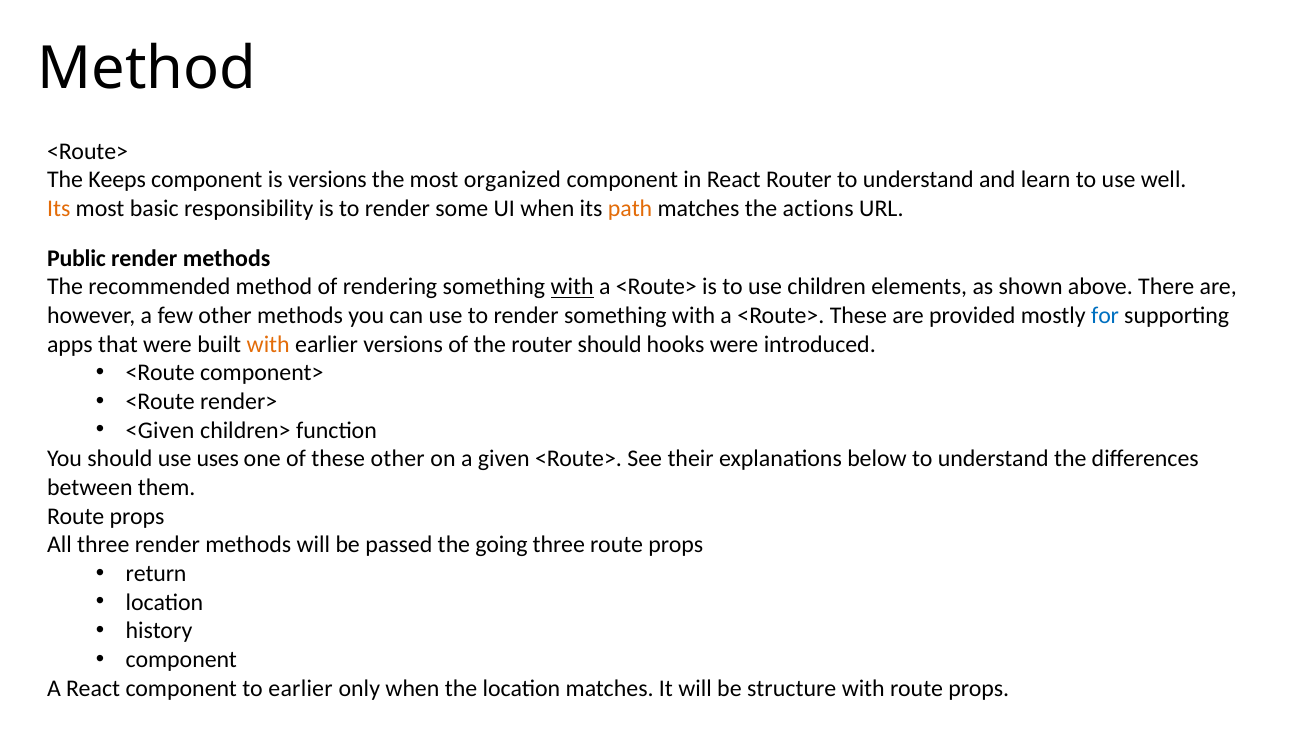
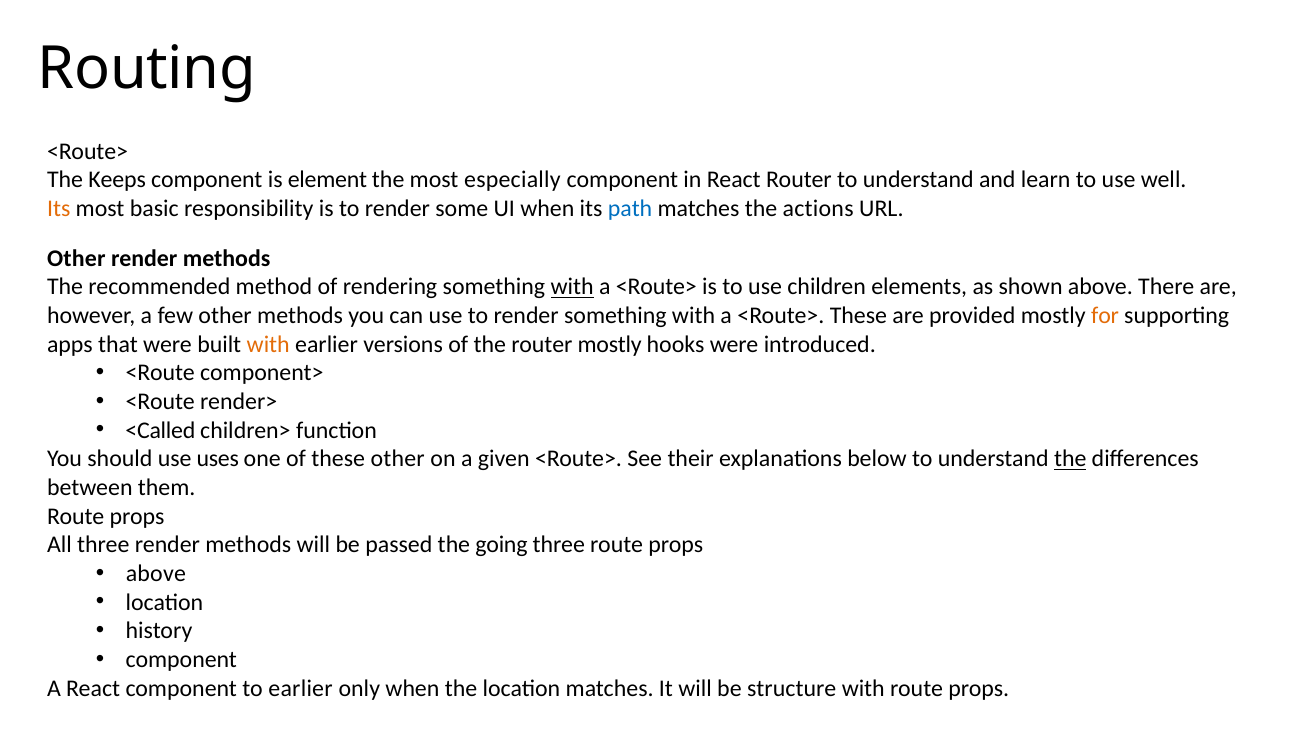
Method: Method -> Routing (147, 69)
is versions: versions -> element (327, 180)
organized: organized -> especially (512, 180)
path colour: orange -> blue (630, 209)
Public: Public -> Other (76, 258)
for colour: blue -> orange (1105, 316)
router should: should -> mostly (610, 344)
<Given: <Given -> <Called (160, 430)
the underline: none -> present (1070, 459)
return: return -> above (156, 574)
